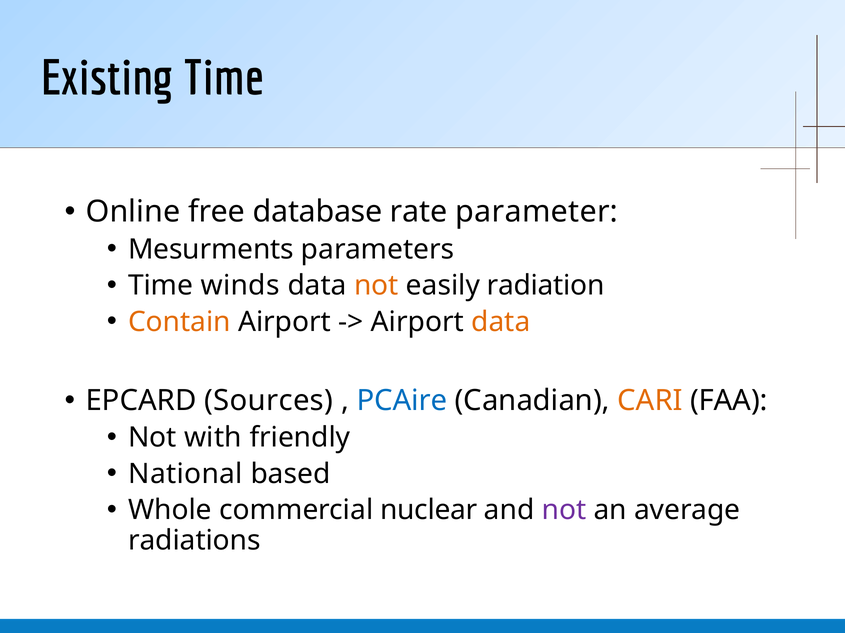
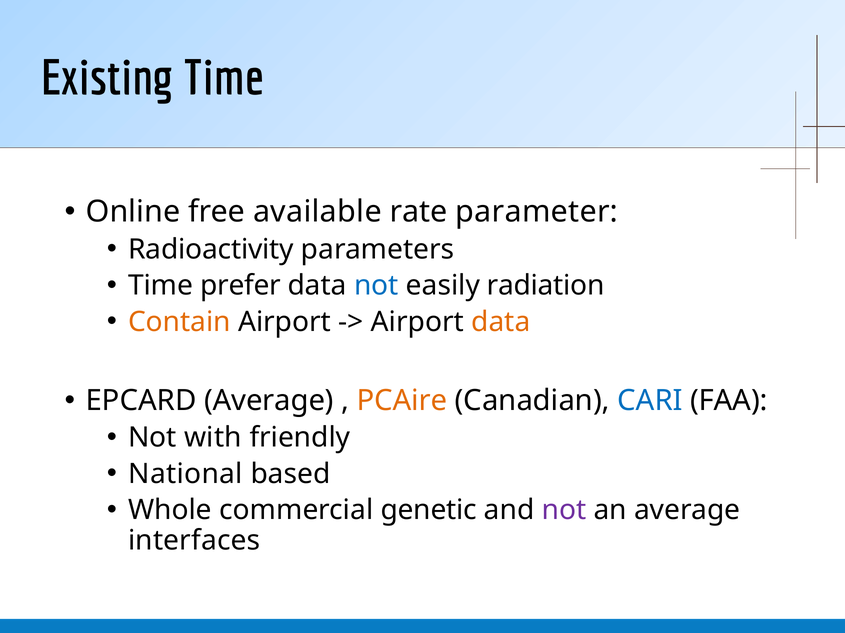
database: database -> available (317, 212)
Mesurments: Mesurments -> Radioactivity (211, 250)
winds: winds -> prefer (240, 286)
not colour: orange -> blue (376, 286)
EPCARD Sources: Sources -> Average (269, 401)
PCAire colour: blue -> orange (402, 401)
CARI colour: orange -> blue (650, 401)
nuclear: nuclear -> genetic (429, 511)
radiations: radiations -> interfaces (194, 541)
